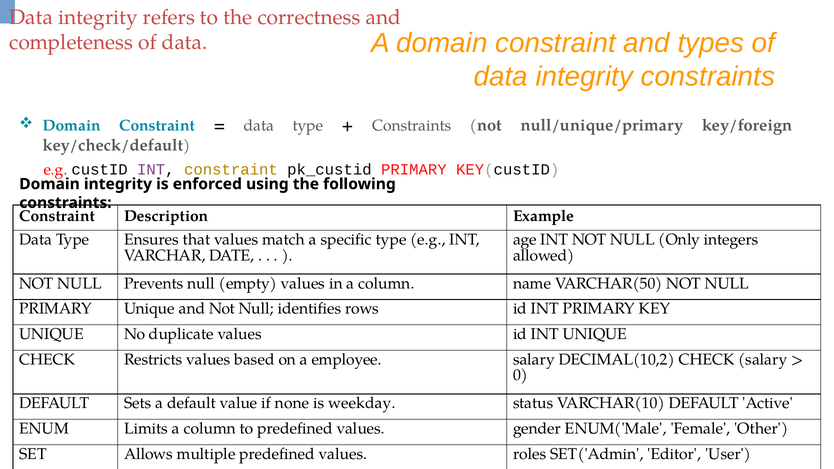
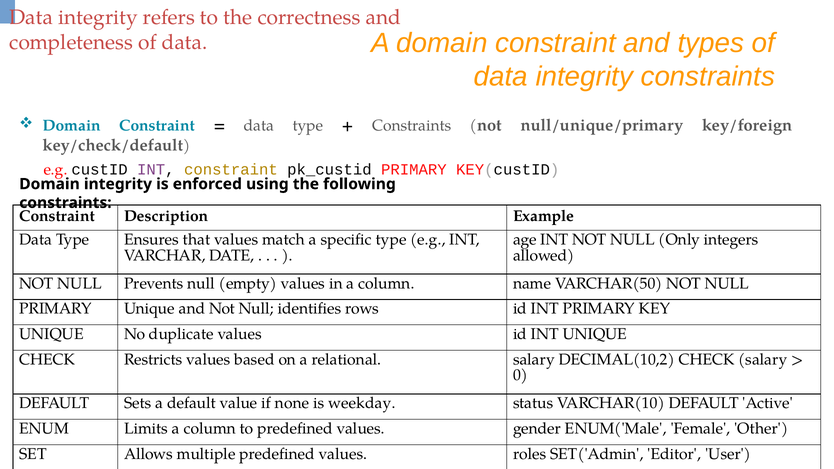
employee: employee -> relational (347, 360)
